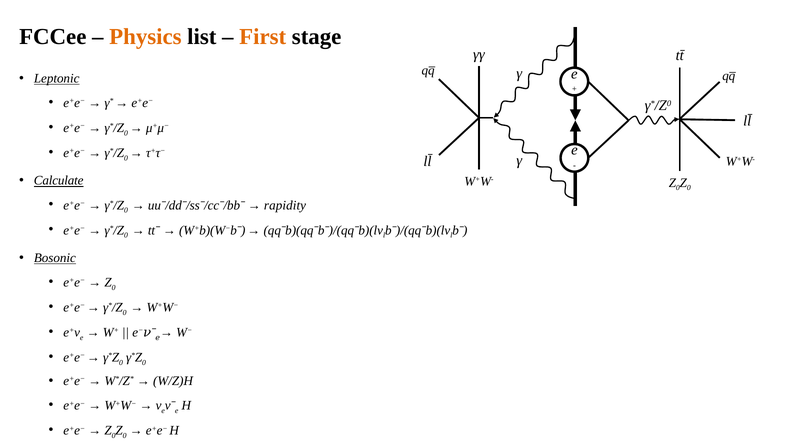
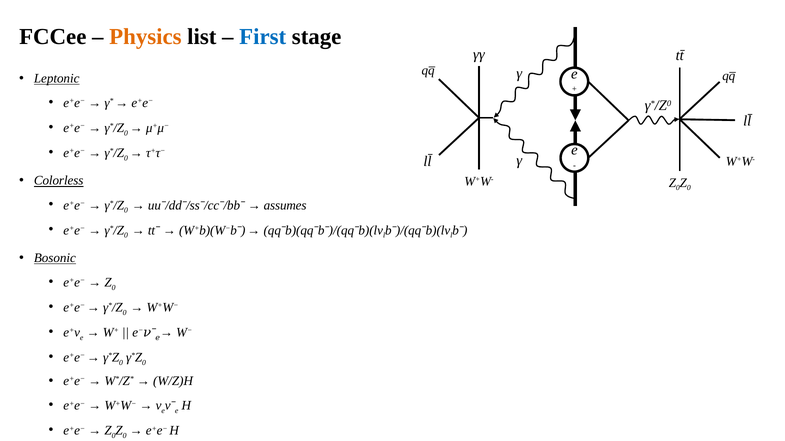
First colour: orange -> blue (263, 37)
Calculate: Calculate -> Colorless (59, 181)
rapidity: rapidity -> assumes (285, 206)
